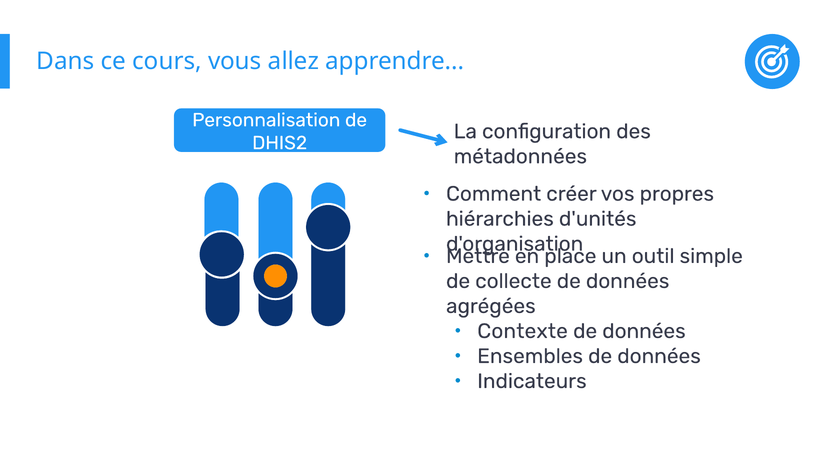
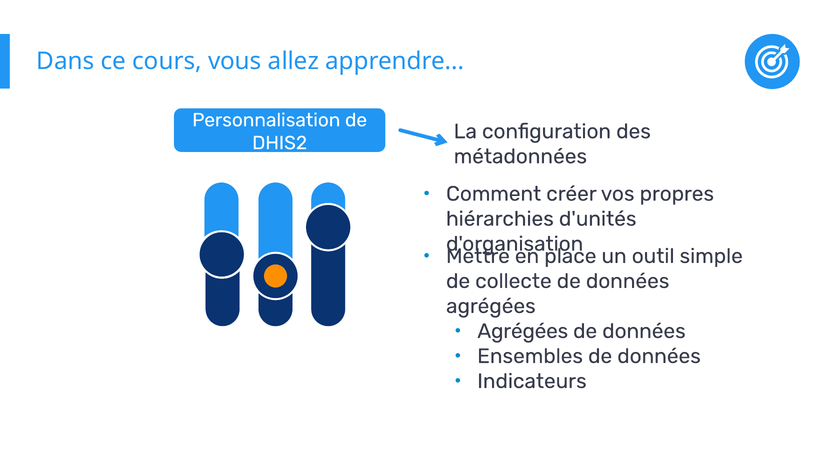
Contexte: Contexte -> Agrégées (523, 331)
